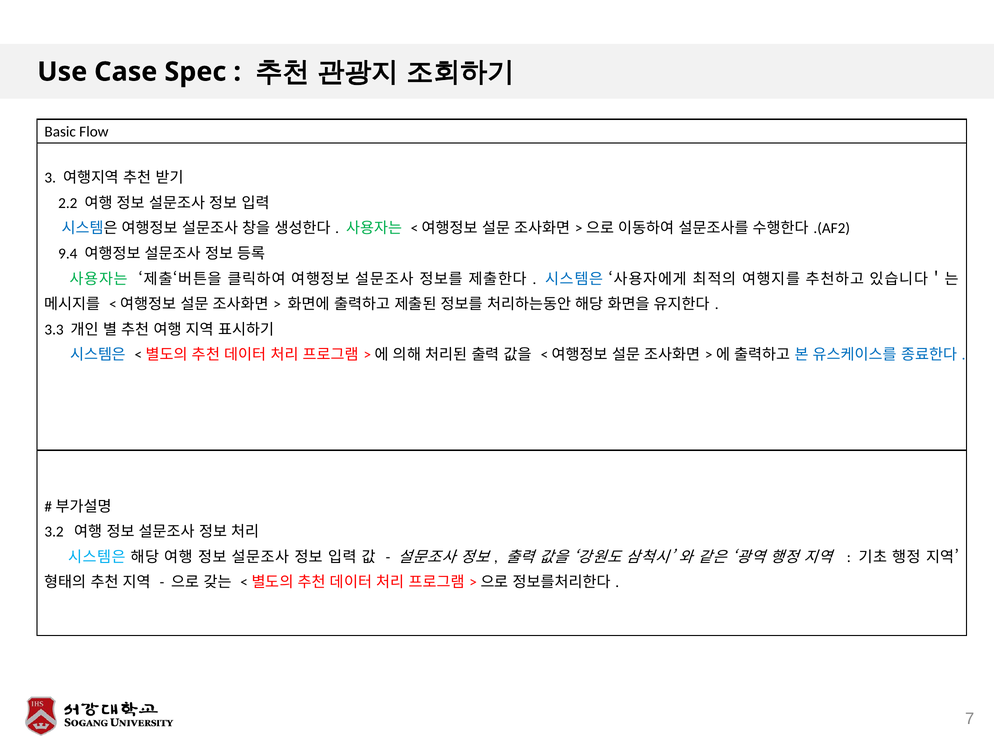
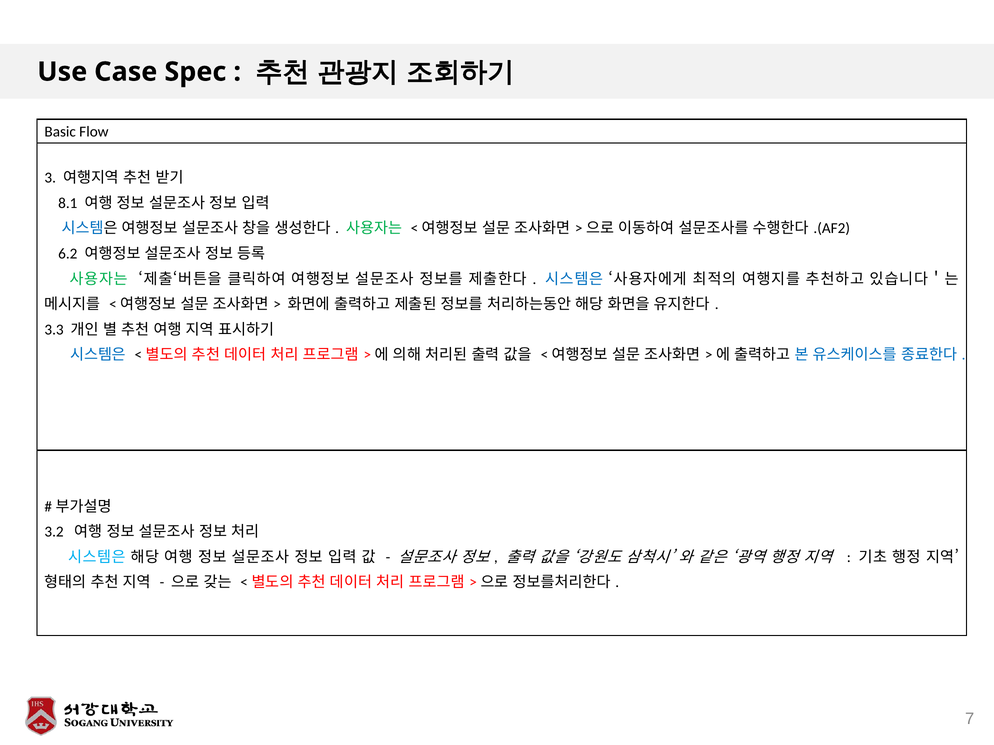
2.2: 2.2 -> 8.1 (68, 203)
9.4: 9.4 -> 6.2 (68, 254)
